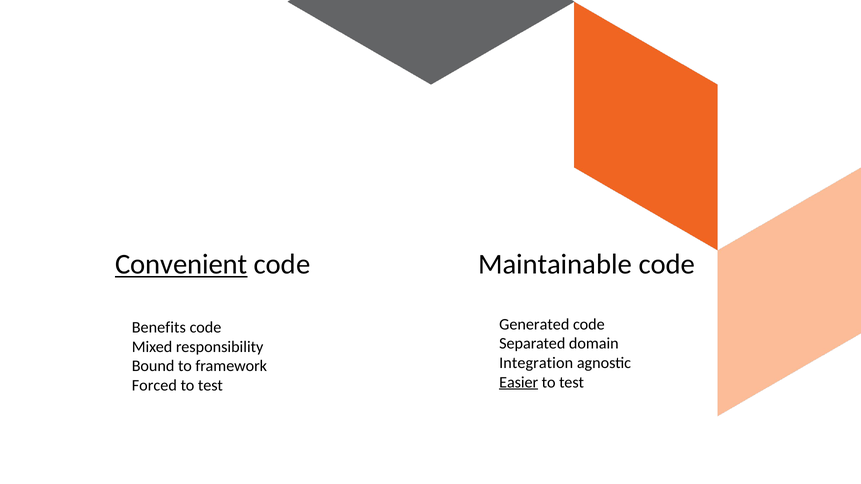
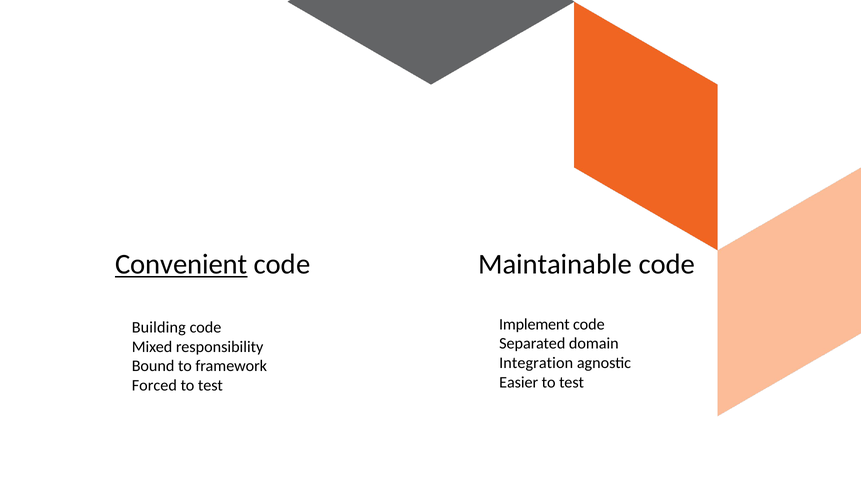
Generated: Generated -> Implement (534, 324)
Benefits: Benefits -> Building (159, 328)
Easier underline: present -> none (519, 382)
